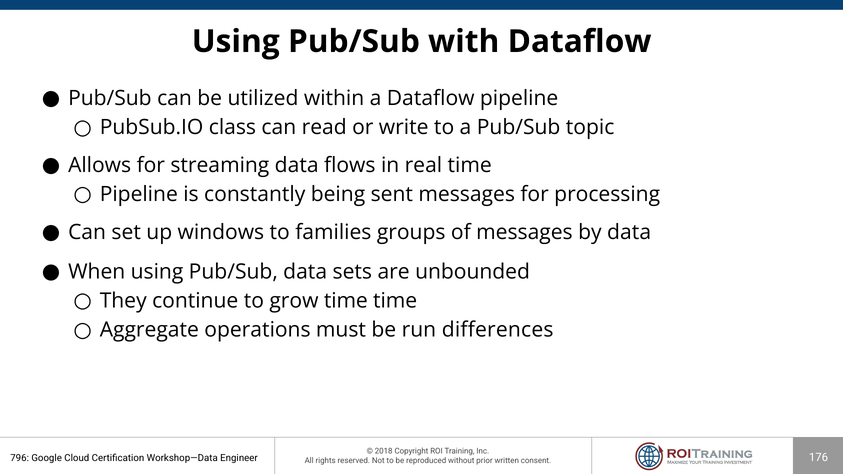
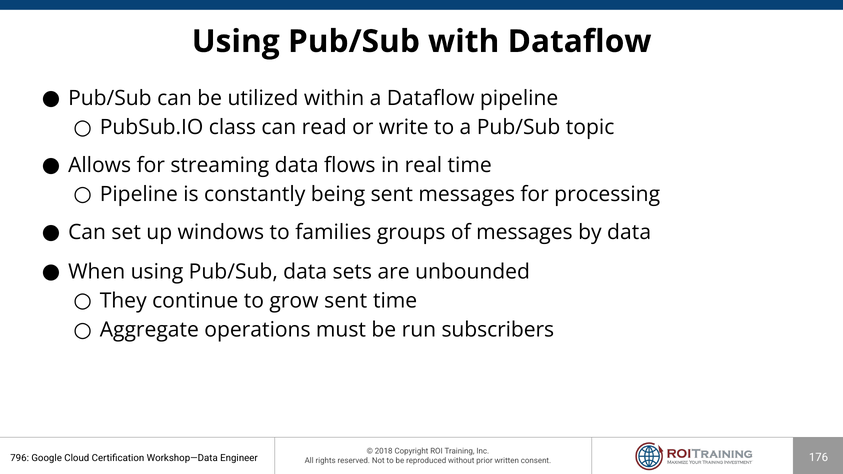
grow time: time -> sent (346, 301)
differences: differences -> subscribers (498, 330)
